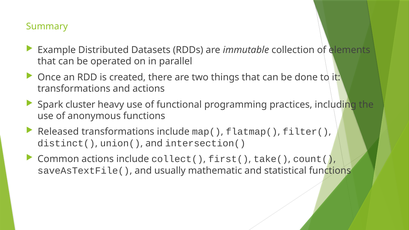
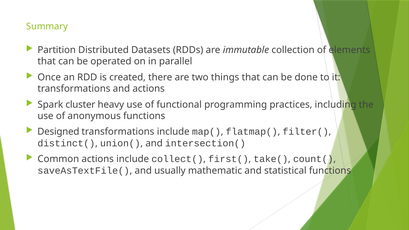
Example: Example -> Partition (57, 50)
Released: Released -> Designed (58, 132)
